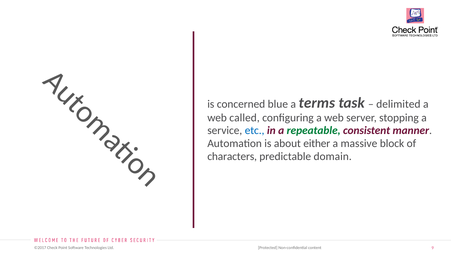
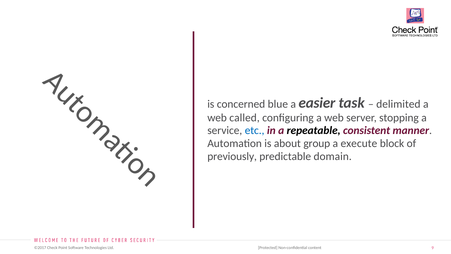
terms: terms -> easier (317, 103)
repeatable colour: green -> black (314, 130)
either: either -> group (317, 143)
massive: massive -> execute (359, 143)
characters: characters -> previously (232, 156)
